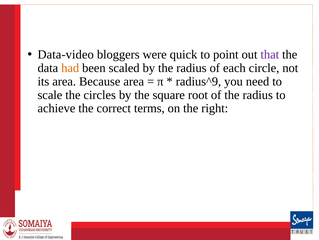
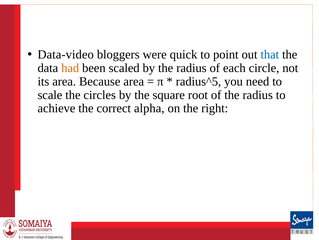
that colour: purple -> blue (270, 54)
radius^9: radius^9 -> radius^5 (198, 81)
terms: terms -> alpha (149, 108)
